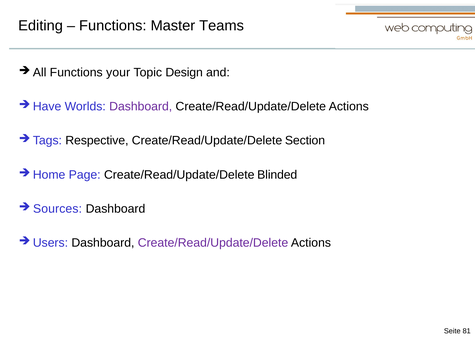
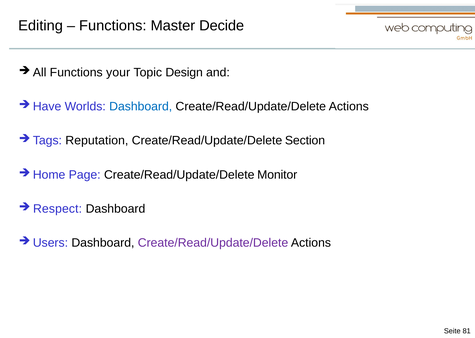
Teams: Teams -> Decide (222, 26)
Dashboard colour: purple -> blue (141, 106)
Respective: Respective -> Reputation (97, 141)
Blinded: Blinded -> Monitor (277, 175)
Sources: Sources -> Respect (58, 209)
